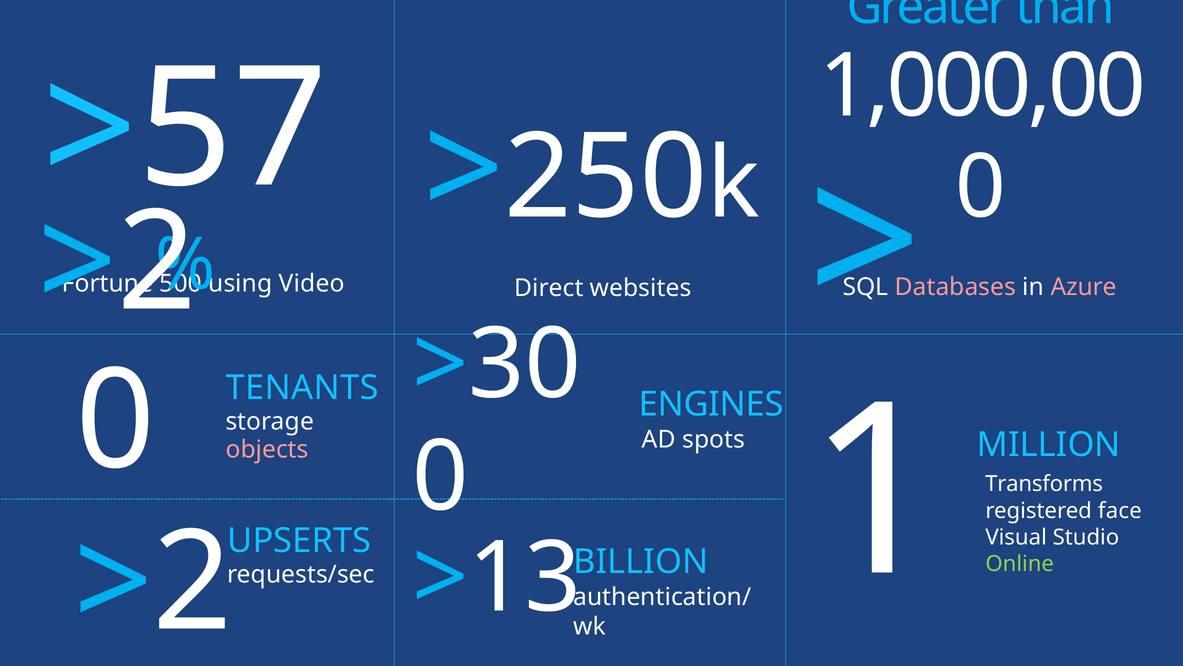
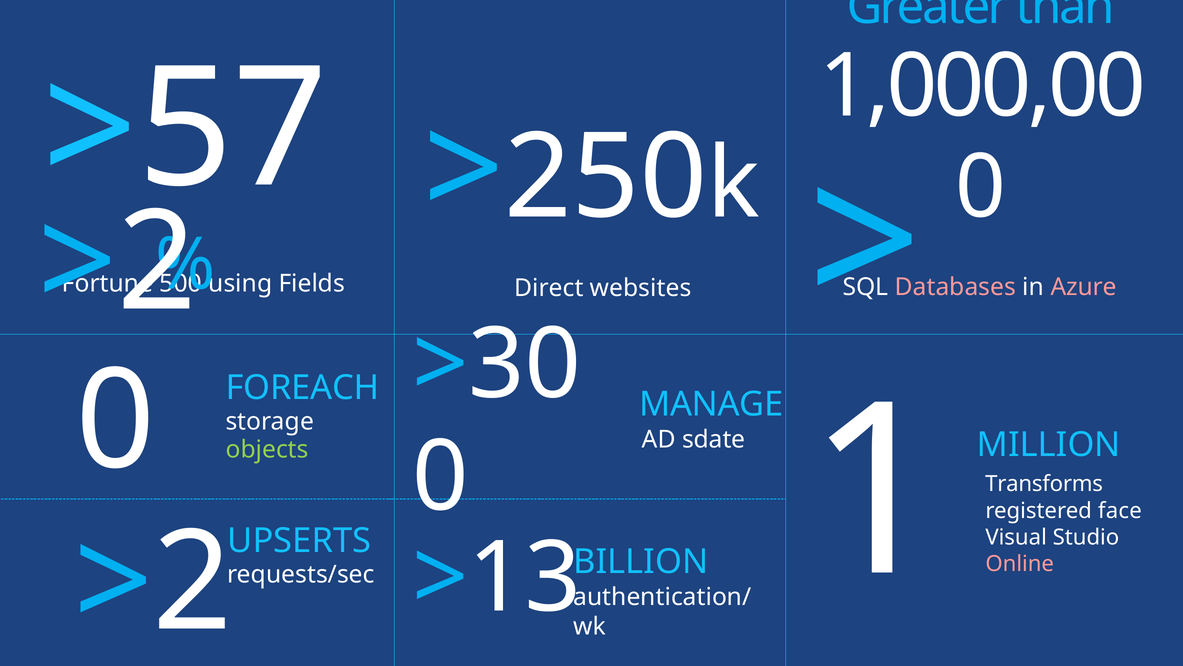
Video: Video -> Fields (312, 284)
TENANTS: TENANTS -> FOREACH (302, 388)
ENGINES: ENGINES -> MANAGE (711, 404)
spots: spots -> sdate (714, 439)
objects colour: pink -> light green (267, 449)
Online colour: light green -> pink (1020, 563)
